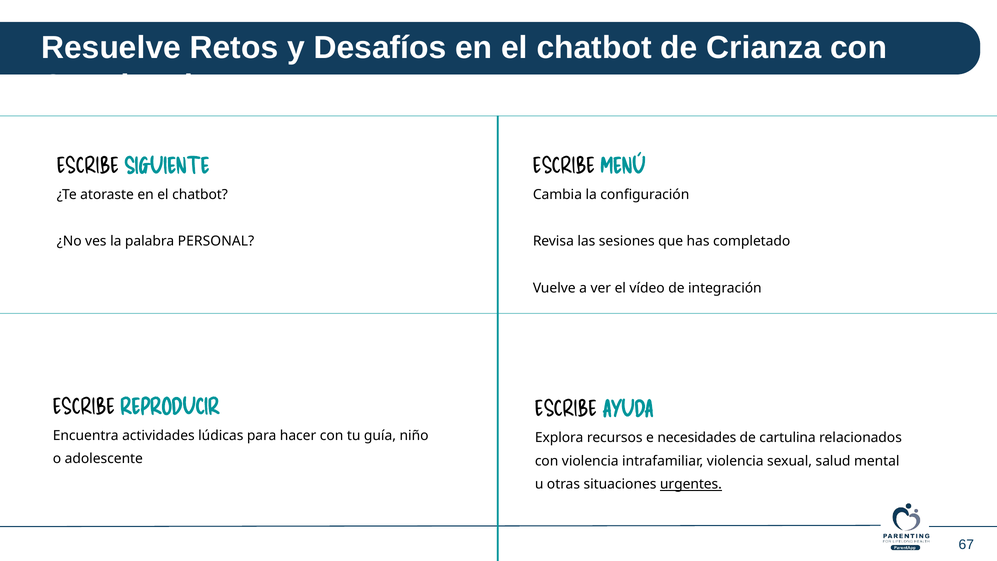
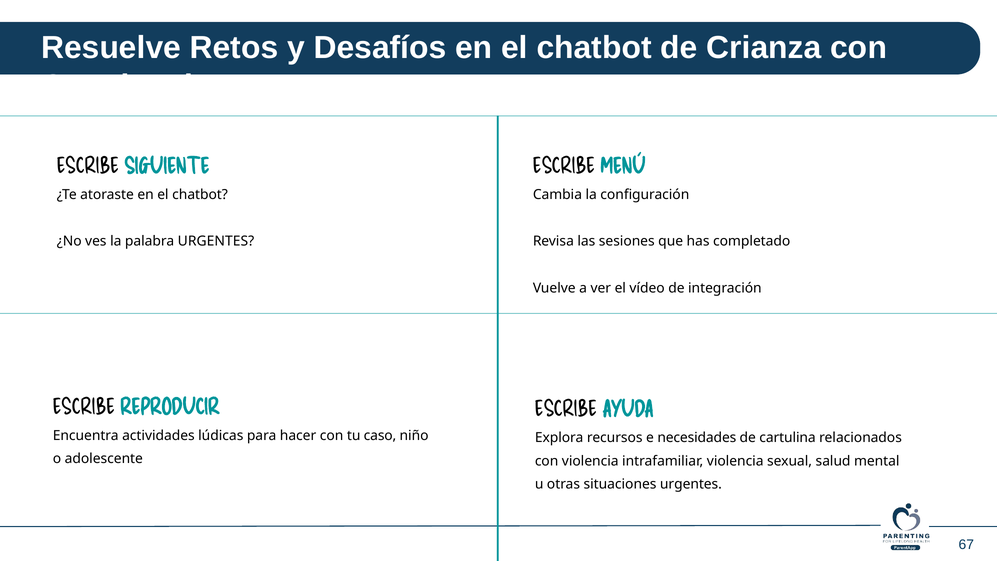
palabra PERSONAL: PERSONAL -> URGENTES (216, 241)
guía: guía -> caso (380, 435)
urgentes underline: present -> none (691, 484)
